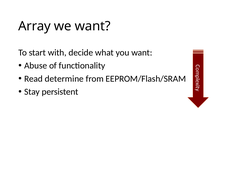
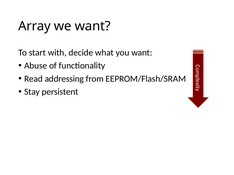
determine: determine -> addressing (64, 79)
